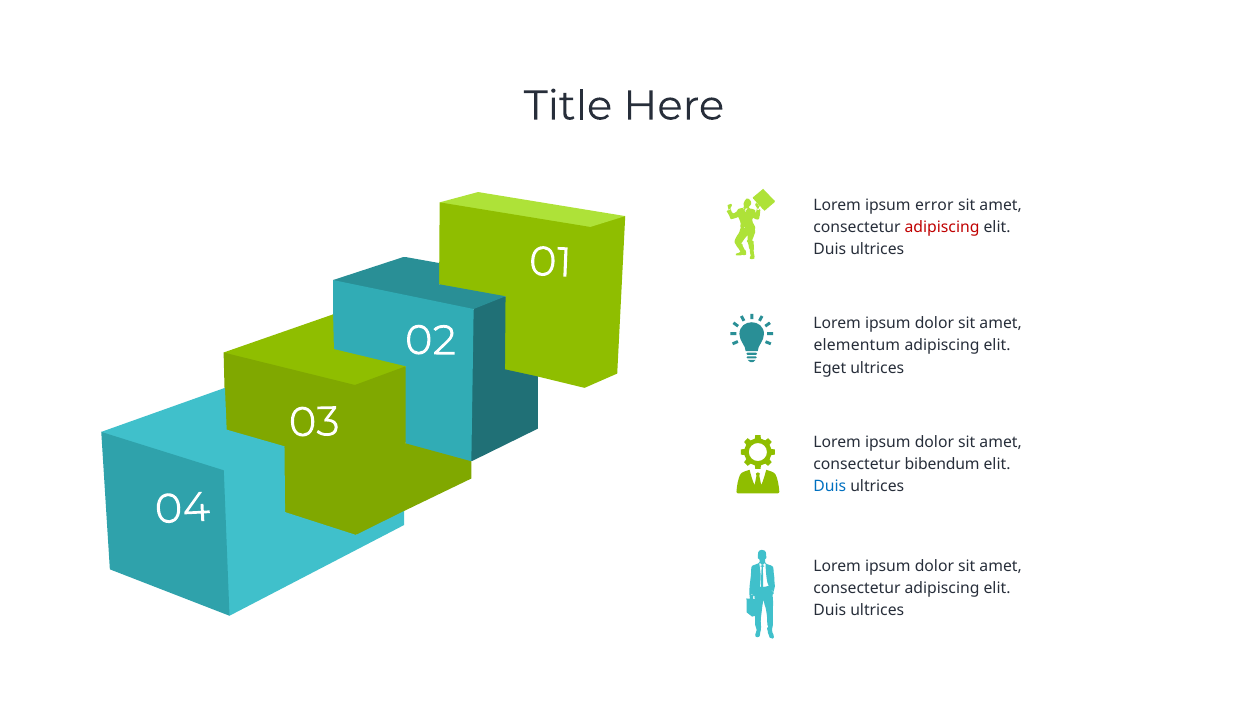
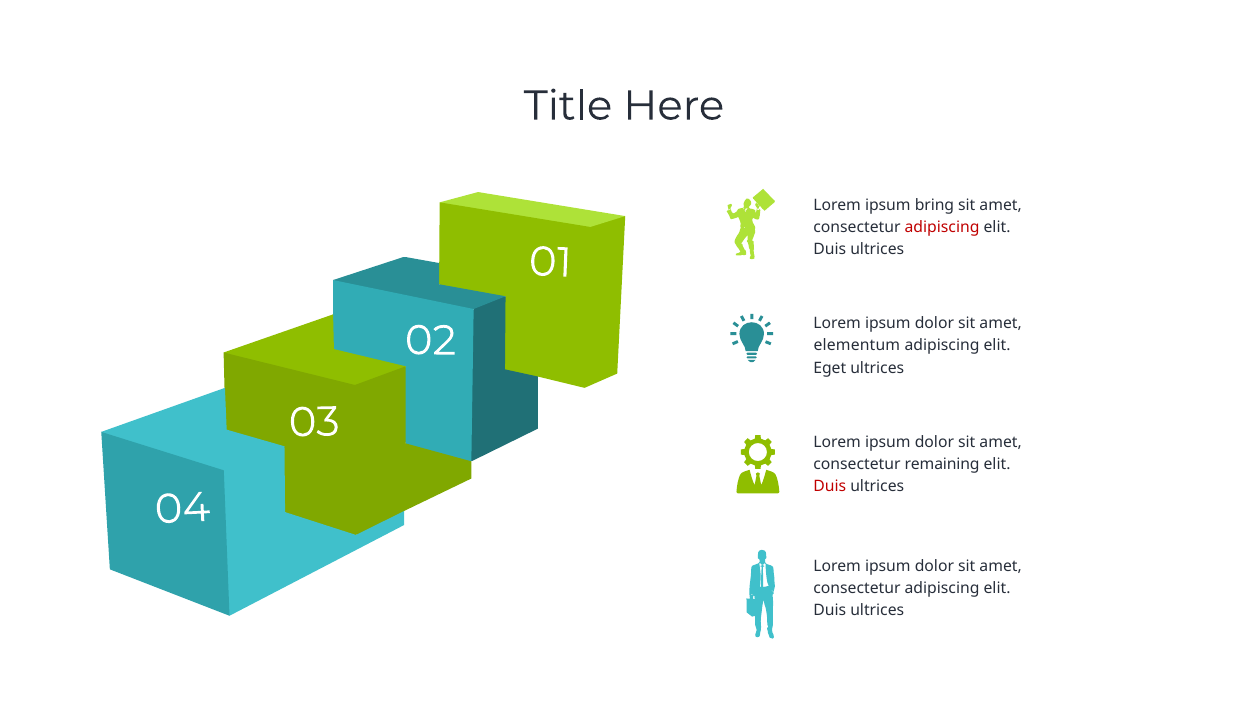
error: error -> bring (934, 205)
bibendum: bibendum -> remaining (942, 465)
Duis colour: blue -> red (830, 487)
